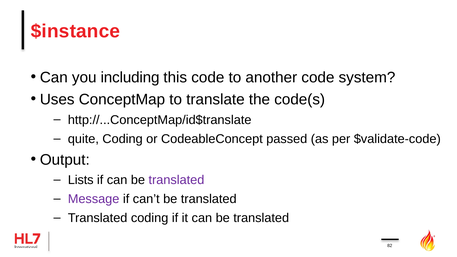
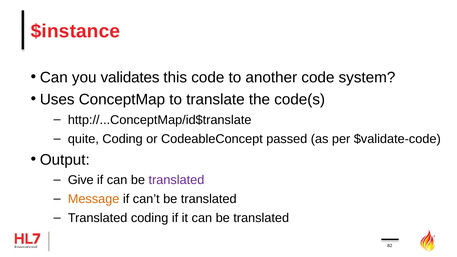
including: including -> validates (130, 77)
Lists: Lists -> Give (81, 180)
Message colour: purple -> orange (94, 199)
